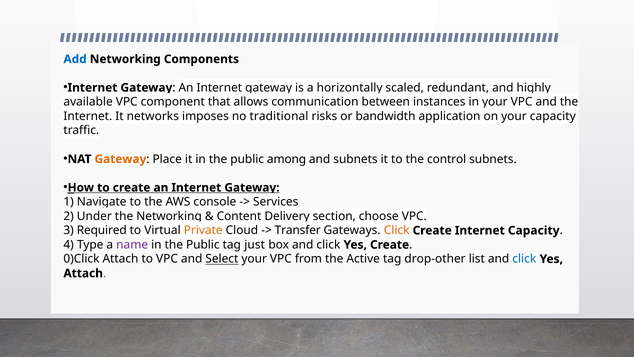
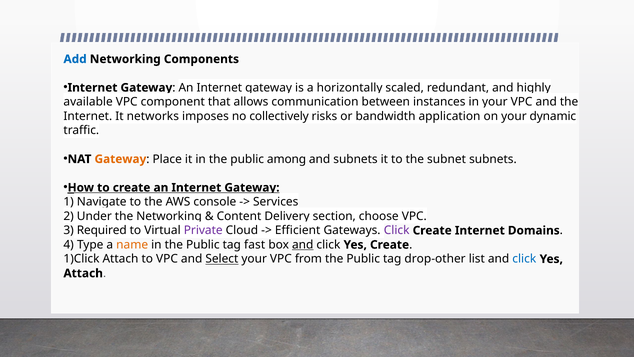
traditional: traditional -> collectively (279, 116)
your capacity: capacity -> dynamic (553, 116)
control: control -> subnet (447, 159)
Private colour: orange -> purple (203, 230)
Transfer: Transfer -> Efficient (298, 230)
Click colour: orange -> purple (397, 230)
Internet Capacity: Capacity -> Domains (534, 230)
name colour: purple -> orange (132, 245)
just: just -> fast (255, 245)
and underline: none -> present (303, 245)
0)Click: 0)Click -> 1)Click (81, 259)
from the Active: Active -> Public (363, 259)
